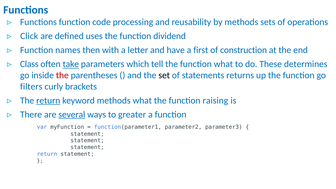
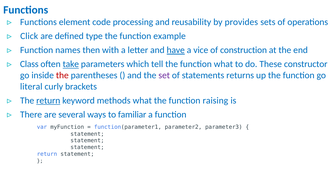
Functions function: function -> element (75, 22)
by methods: methods -> provides (241, 22)
uses: uses -> type (94, 36)
dividend: dividend -> example (170, 36)
have underline: none -> present (176, 50)
first: first -> vice (201, 50)
determines: determines -> constructor (306, 64)
set colour: black -> purple (164, 75)
filters: filters -> literal (31, 87)
several underline: present -> none (72, 115)
greater: greater -> familiar (132, 115)
